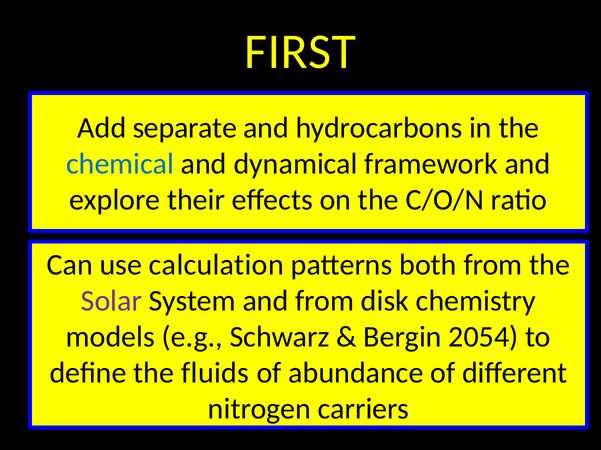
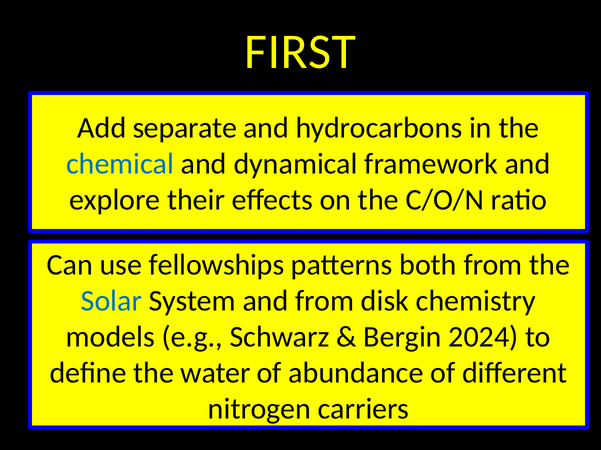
calculation: calculation -> fellowships (217, 265)
Solar colour: purple -> blue (112, 301)
2054: 2054 -> 2024 (483, 337)
fluids: fluids -> water (216, 373)
